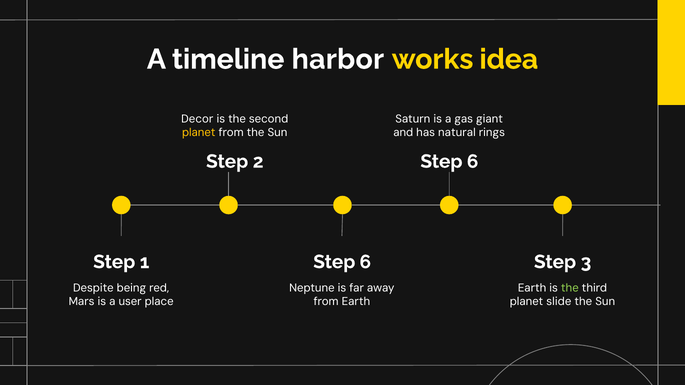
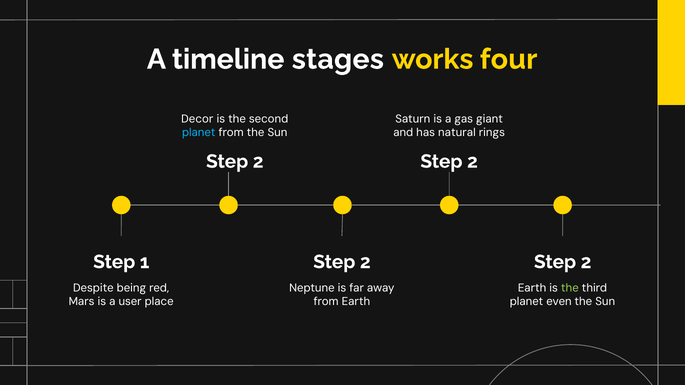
harbor: harbor -> stages (338, 59)
idea: idea -> four (509, 59)
planet colour: yellow -> light blue (199, 133)
6: 6 -> 2 (472, 162)
6: 6 -> 2 (365, 262)
3: 3 -> 2 (586, 262)
slide: slide -> even (559, 302)
